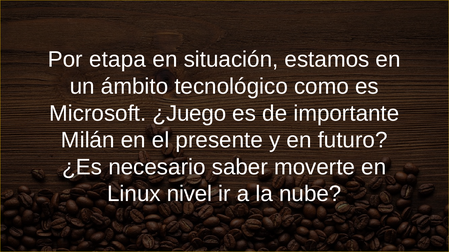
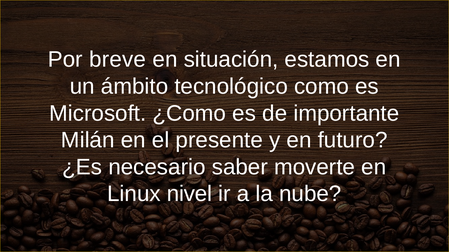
etapa: etapa -> breve (118, 60)
¿Juego: ¿Juego -> ¿Como (189, 114)
